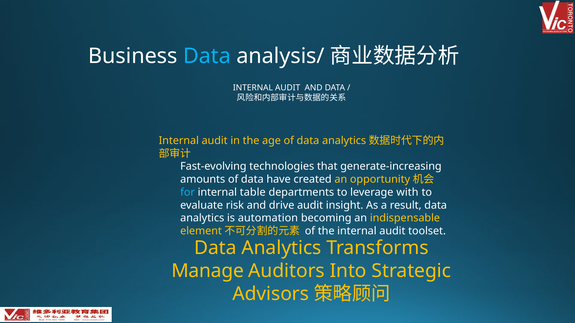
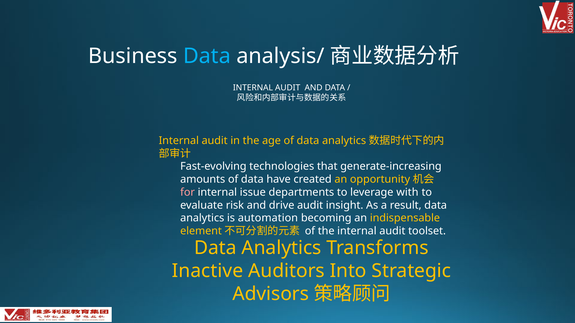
for colour: light blue -> pink (188, 192)
table: table -> issue (253, 192)
Manage: Manage -> Inactive (208, 271)
